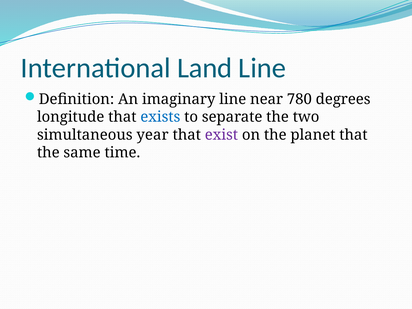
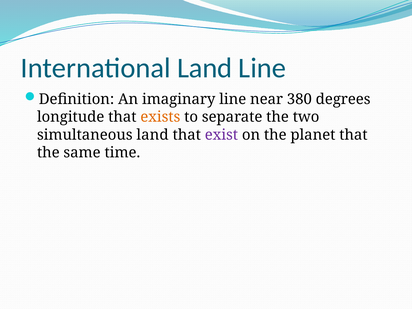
780: 780 -> 380 (299, 99)
exists colour: blue -> orange (160, 117)
simultaneous year: year -> land (153, 135)
